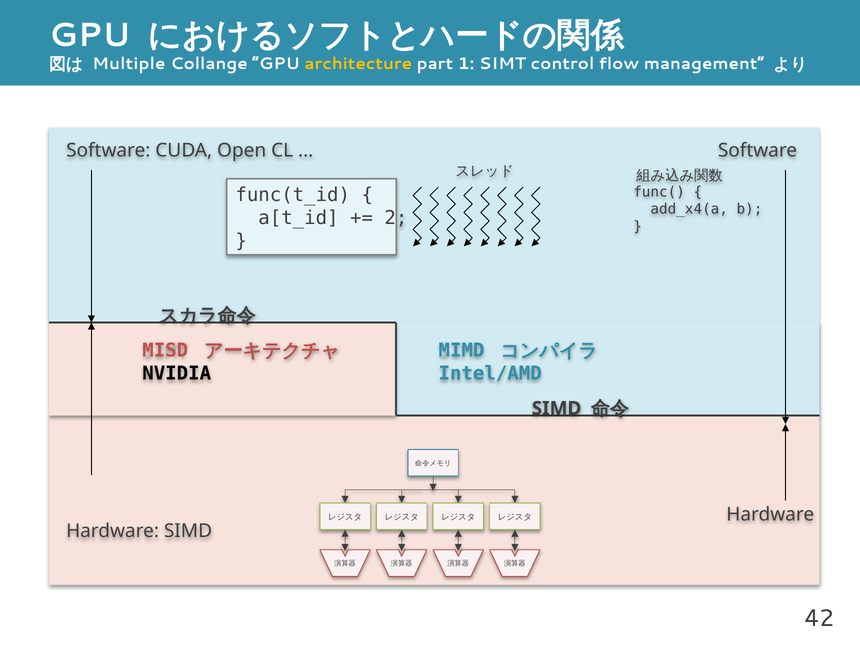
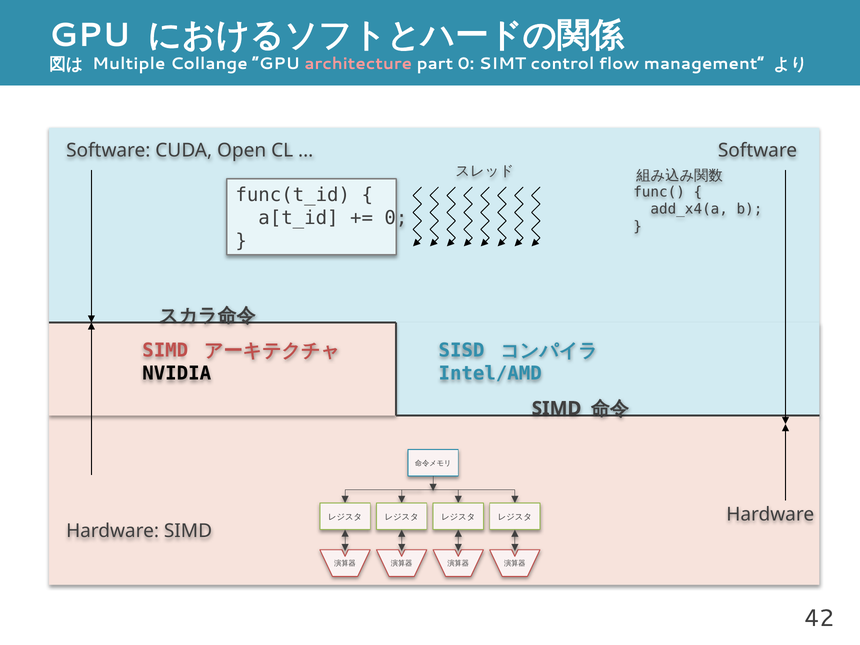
architecture colour: yellow -> pink (358, 64)
part 1: 1 -> 0 (466, 64)
2: 2 -> 0 (396, 218)
MISD: MISD -> SIMD (165, 350)
MIMD: MIMD -> SISD (462, 350)
